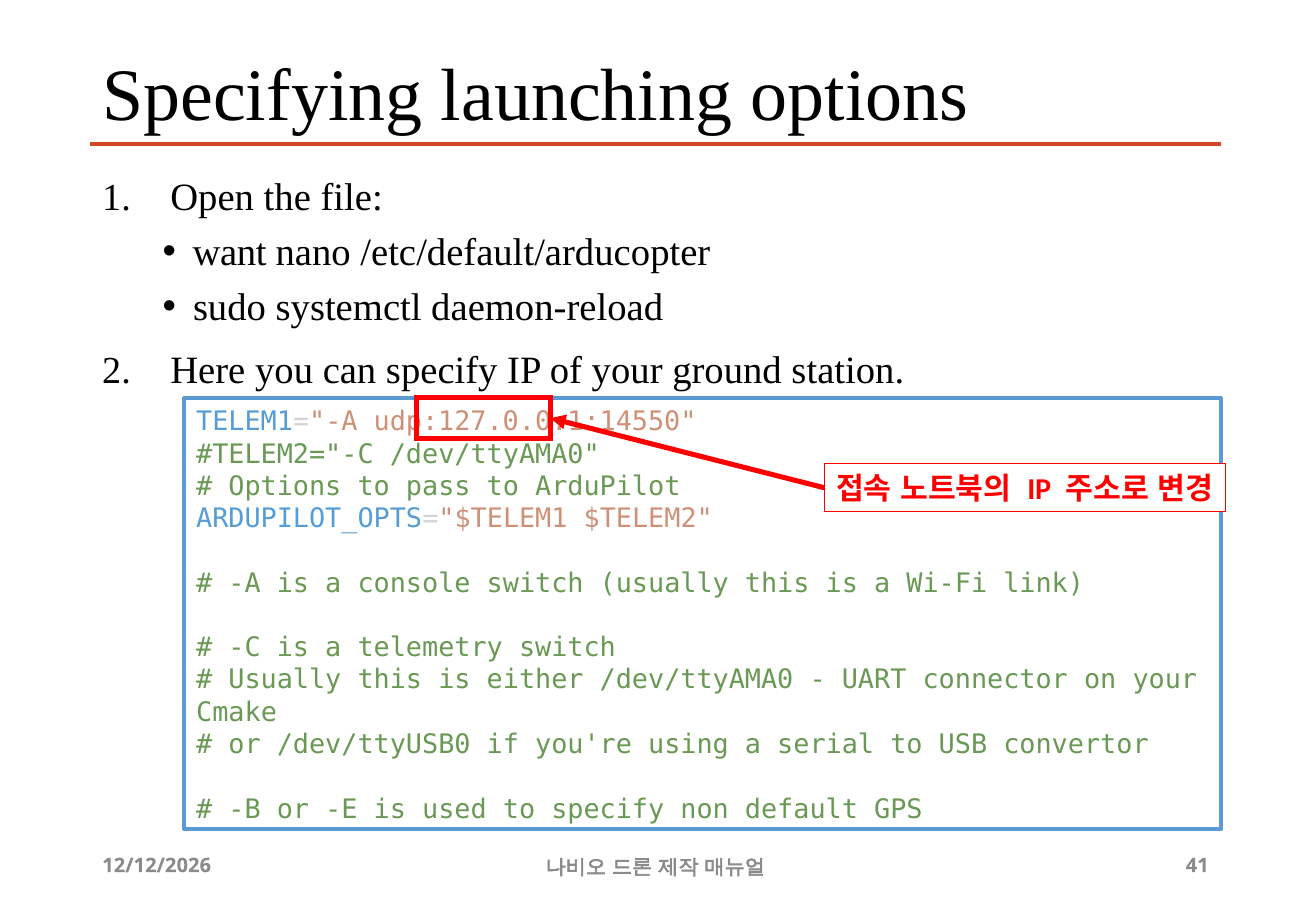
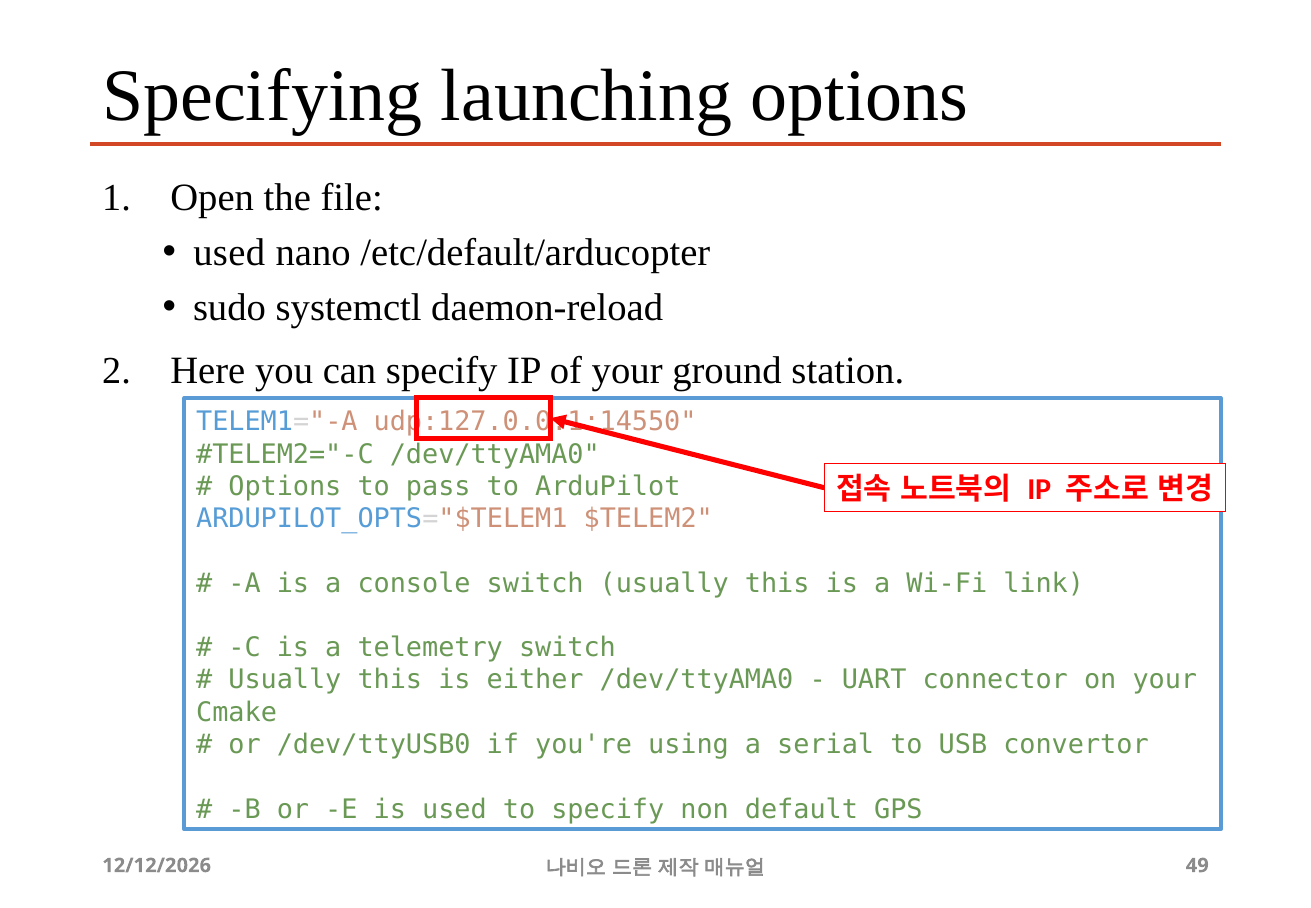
want: want -> used (229, 253)
41: 41 -> 49 (1197, 865)
